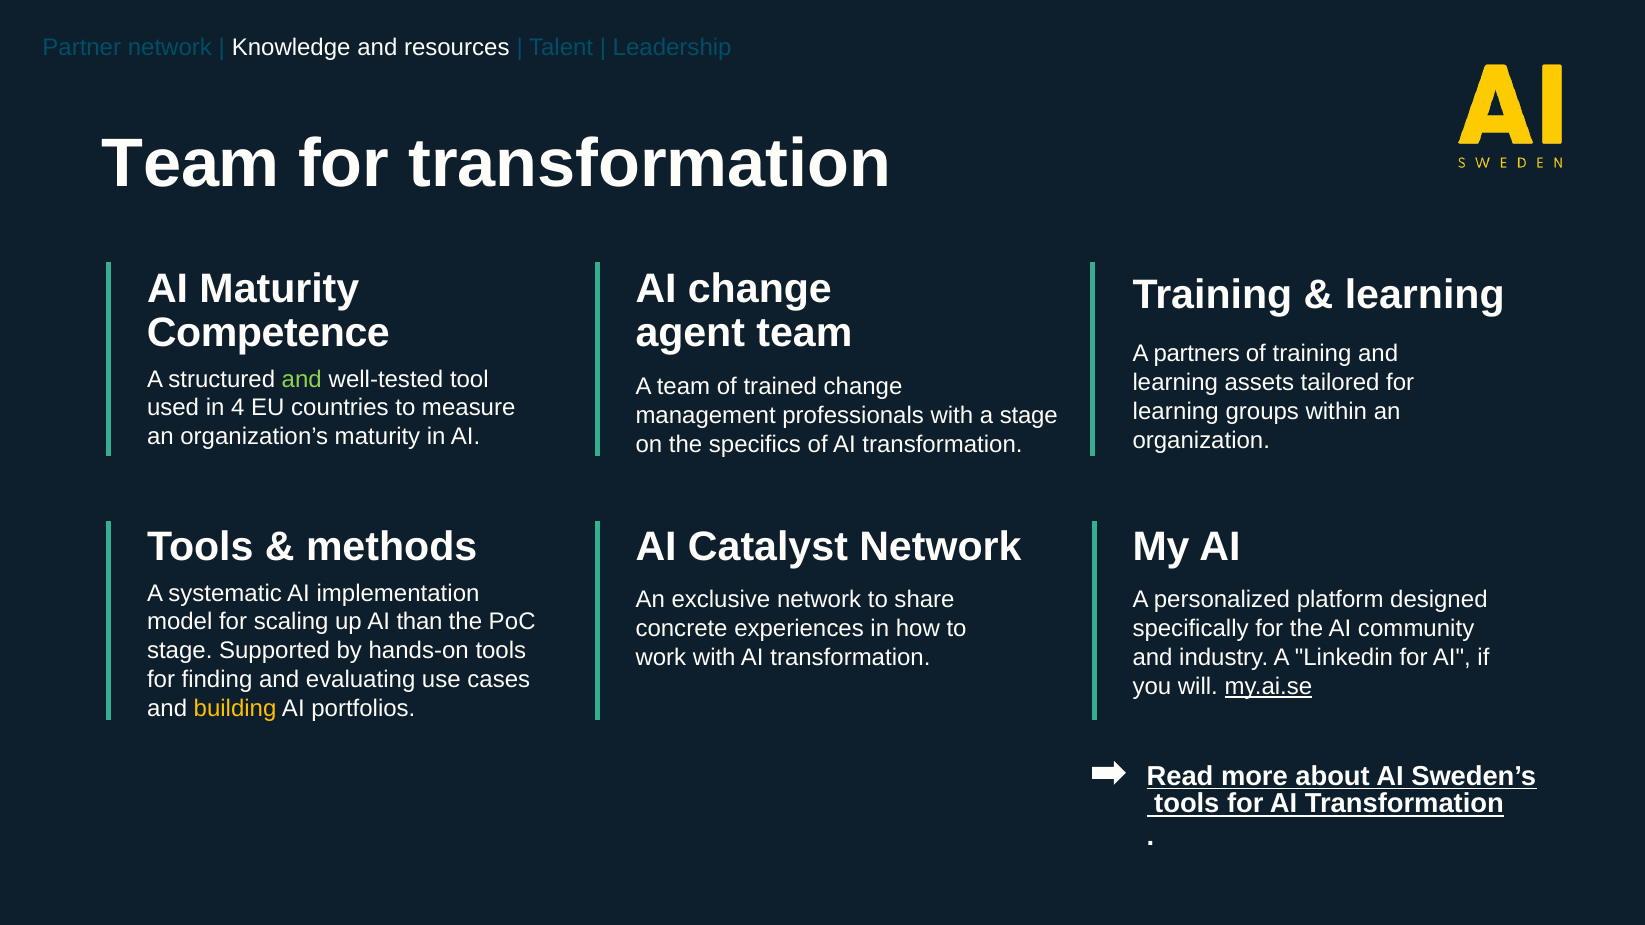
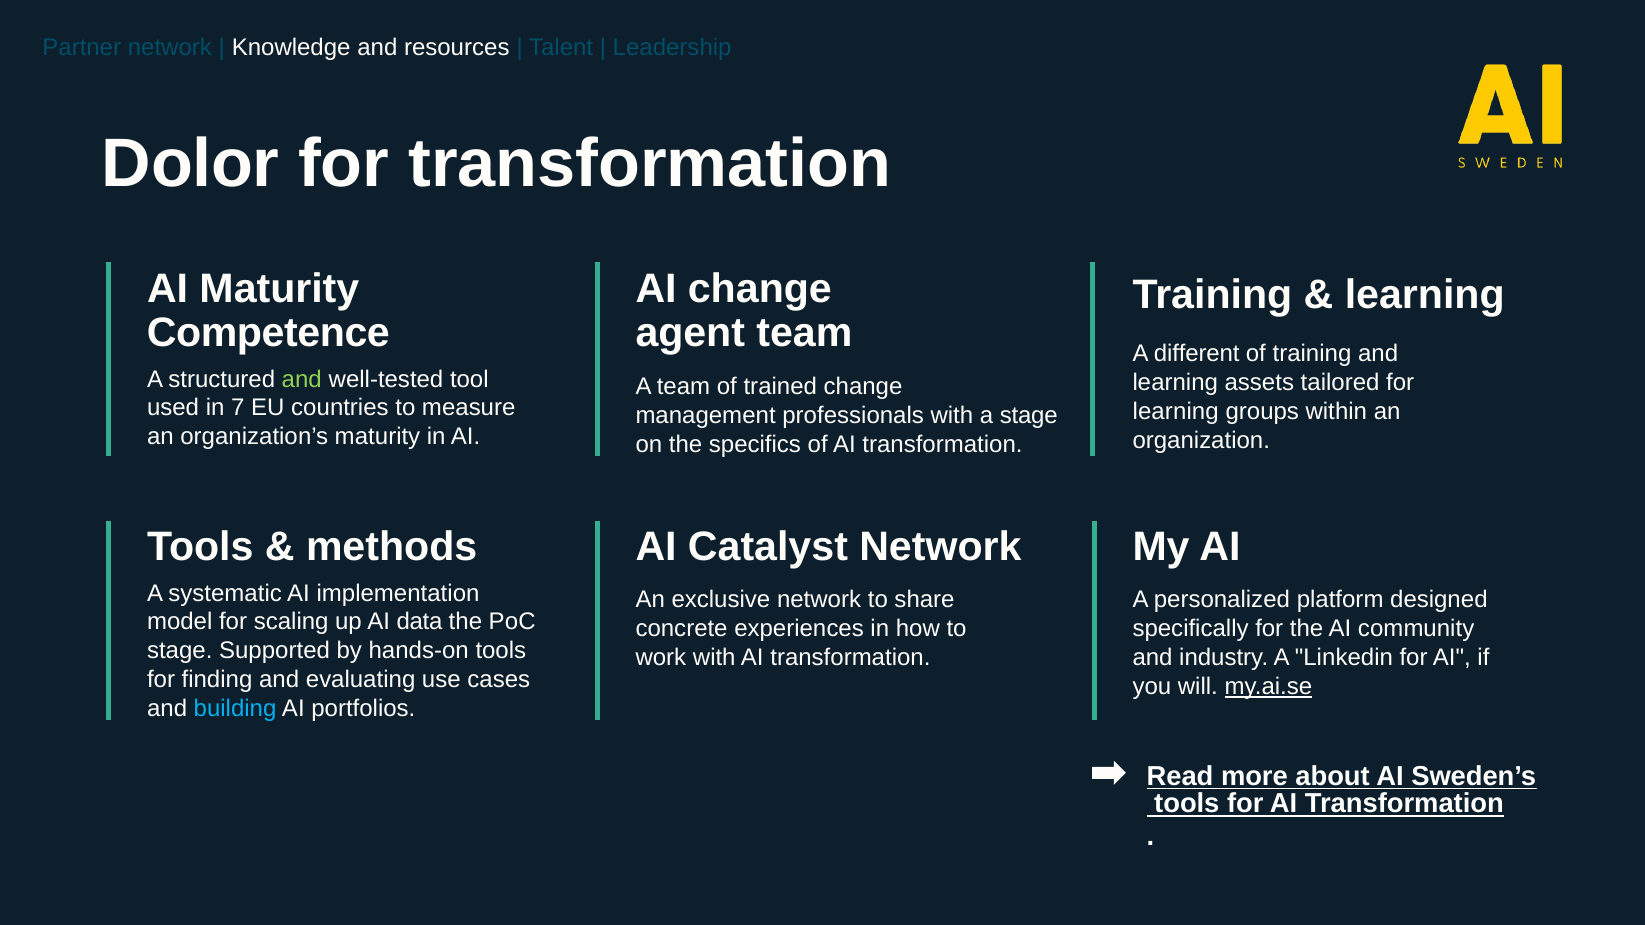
Team: Team -> Dolor (191, 164)
partners: partners -> different (1197, 354)
4: 4 -> 7 (238, 408)
than: than -> data (419, 622)
building colour: yellow -> light blue (235, 709)
